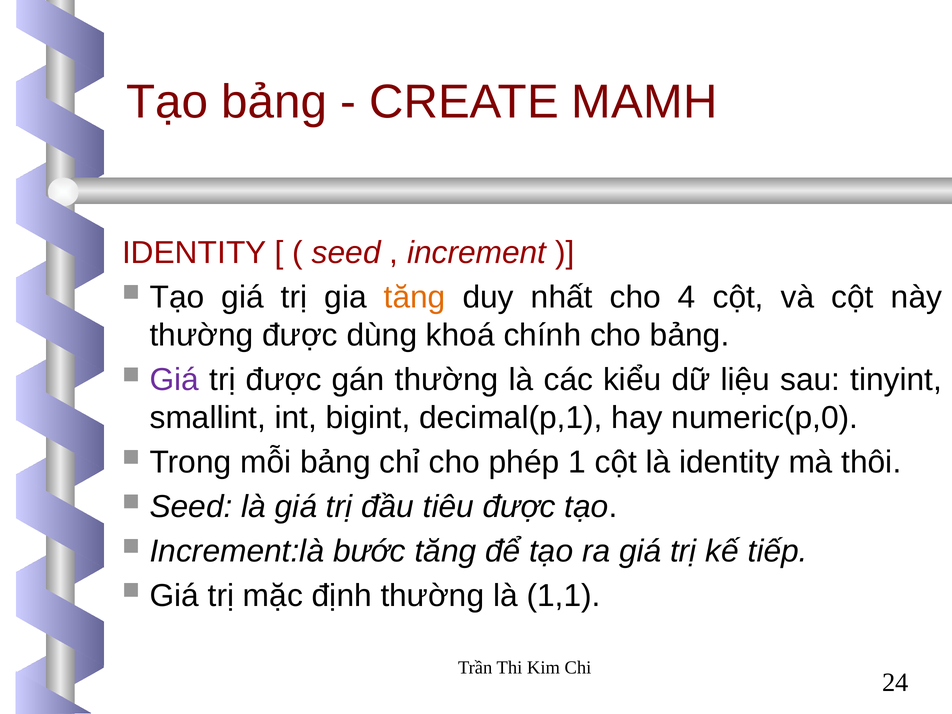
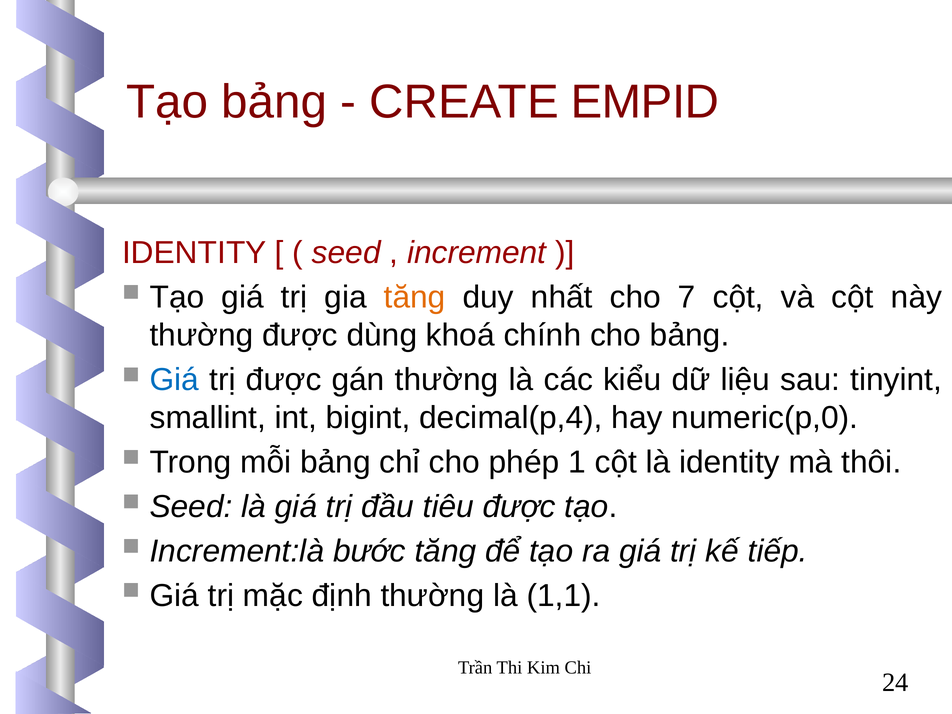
MAMH: MAMH -> EMPID (645, 102)
4: 4 -> 7 (687, 297)
Giá colour: purple -> blue (174, 380)
decimal(p,1: decimal(p,1 -> decimal(p,4 (511, 418)
